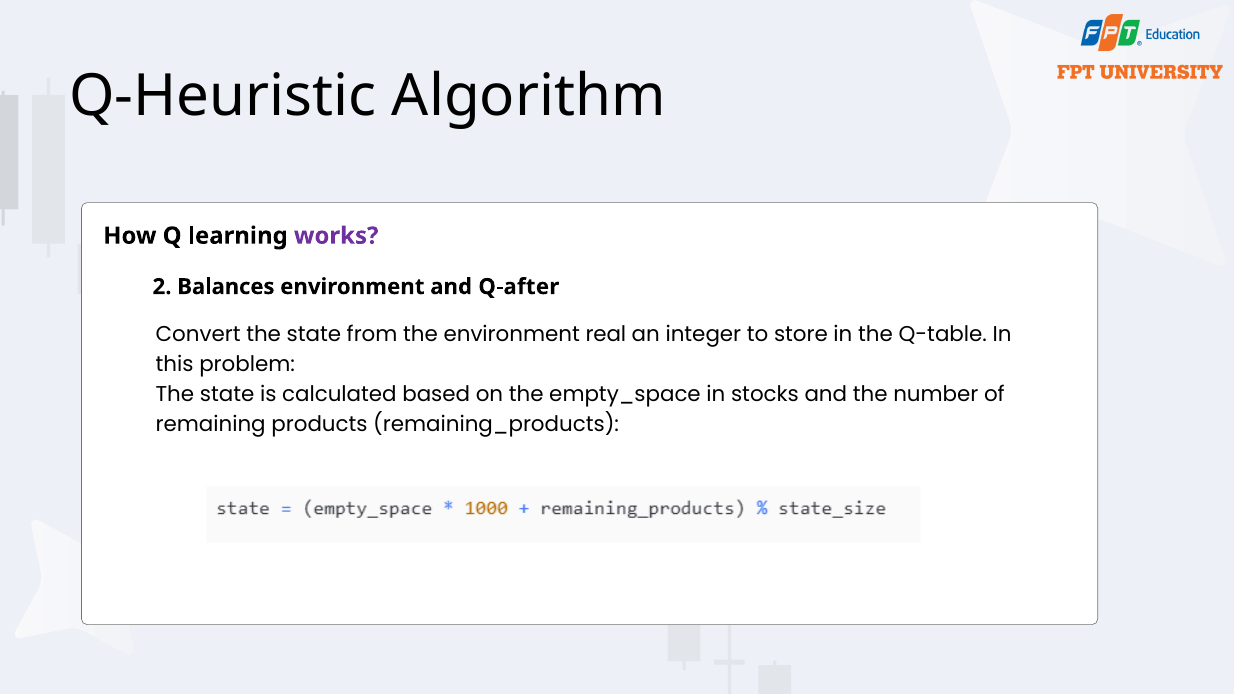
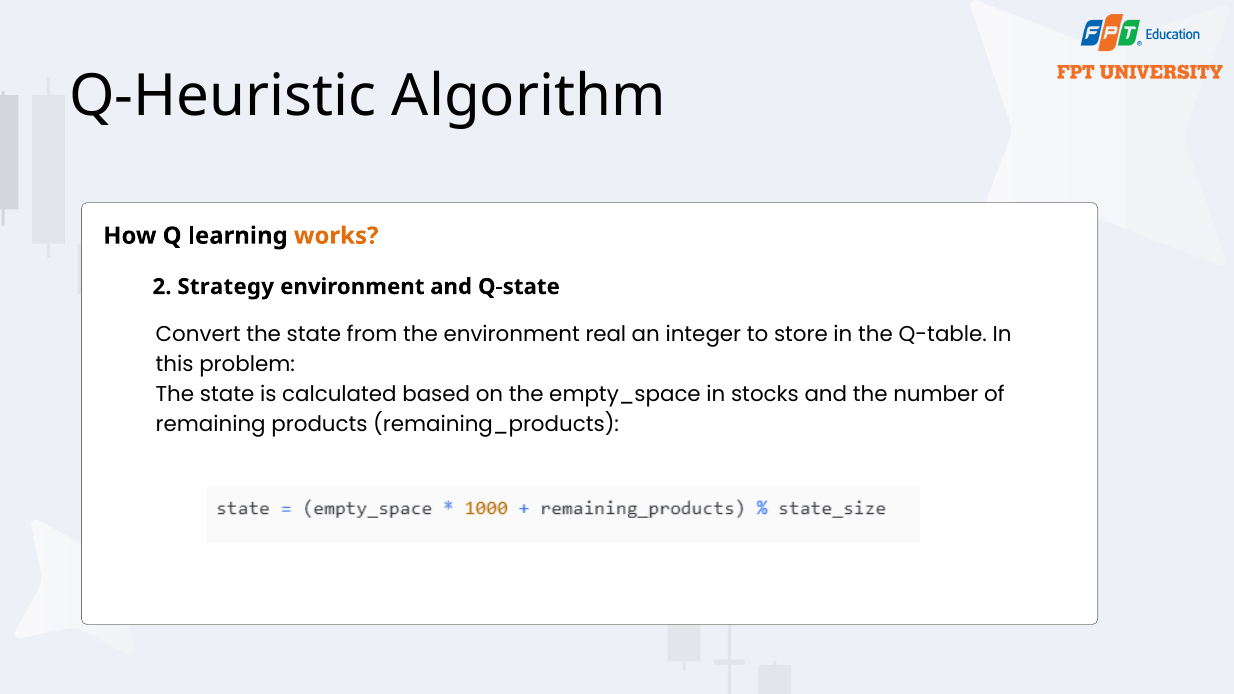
works colour: purple -> orange (336, 236)
Balances: Balances -> Strategy (226, 287)
Q-after: Q-after -> Q-state (519, 287)
